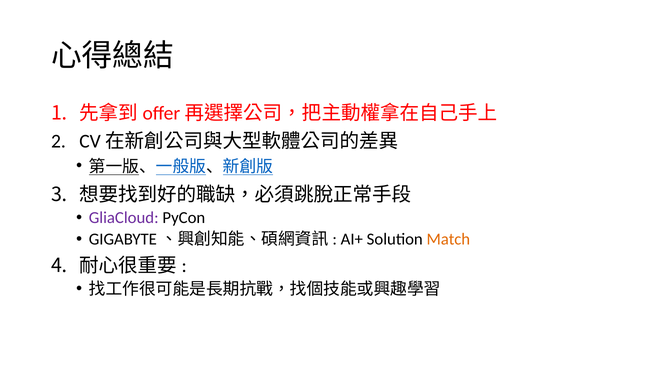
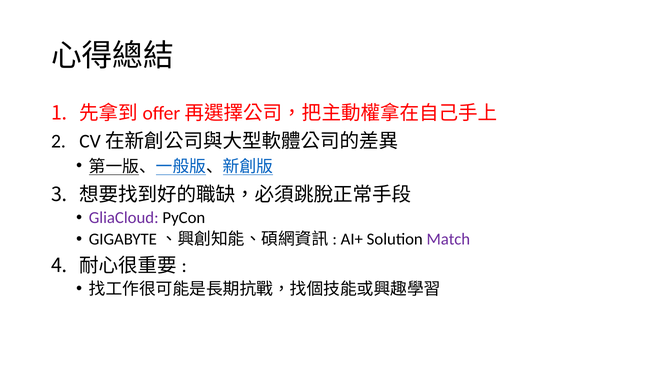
Match colour: orange -> purple (448, 239)
